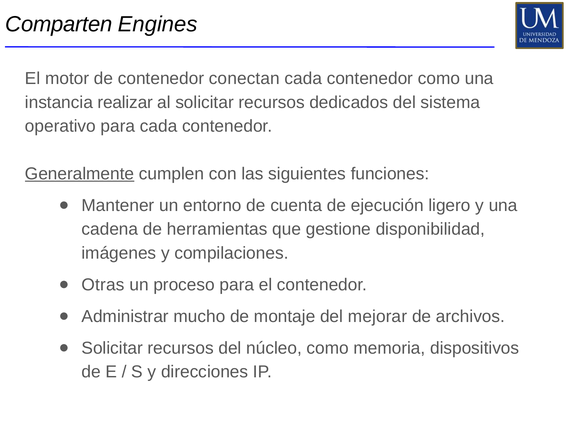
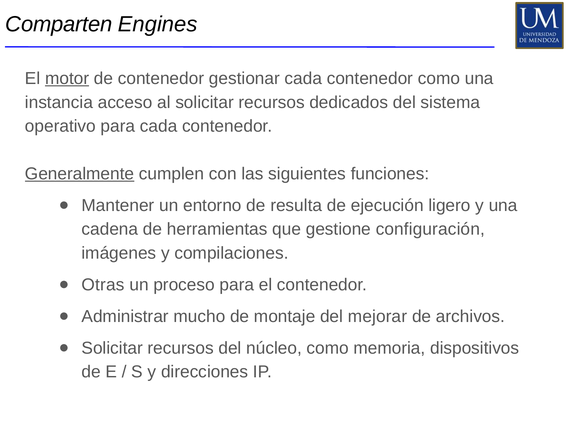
motor underline: none -> present (67, 79)
conectan: conectan -> gestionar (244, 79)
realizar: realizar -> acceso (125, 102)
cuenta: cuenta -> resulta (296, 206)
disponibilidad: disponibilidad -> configuración (430, 230)
